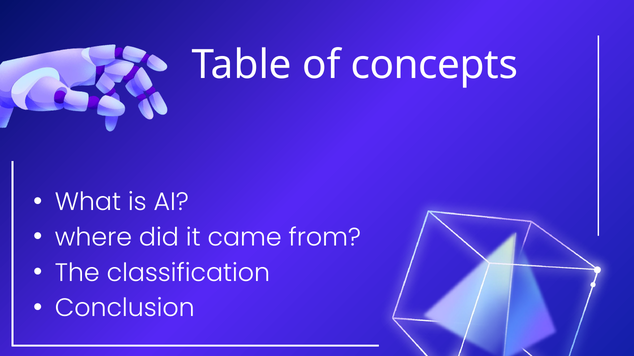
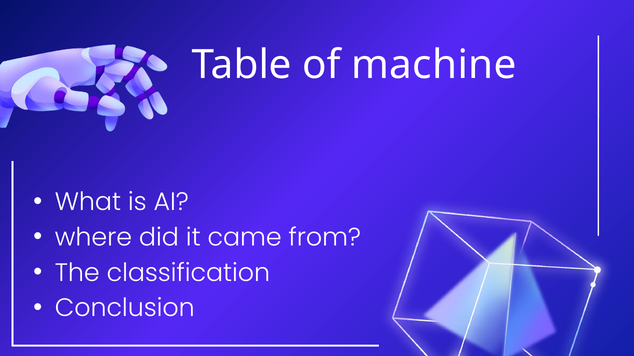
concepts: concepts -> machine (434, 65)
